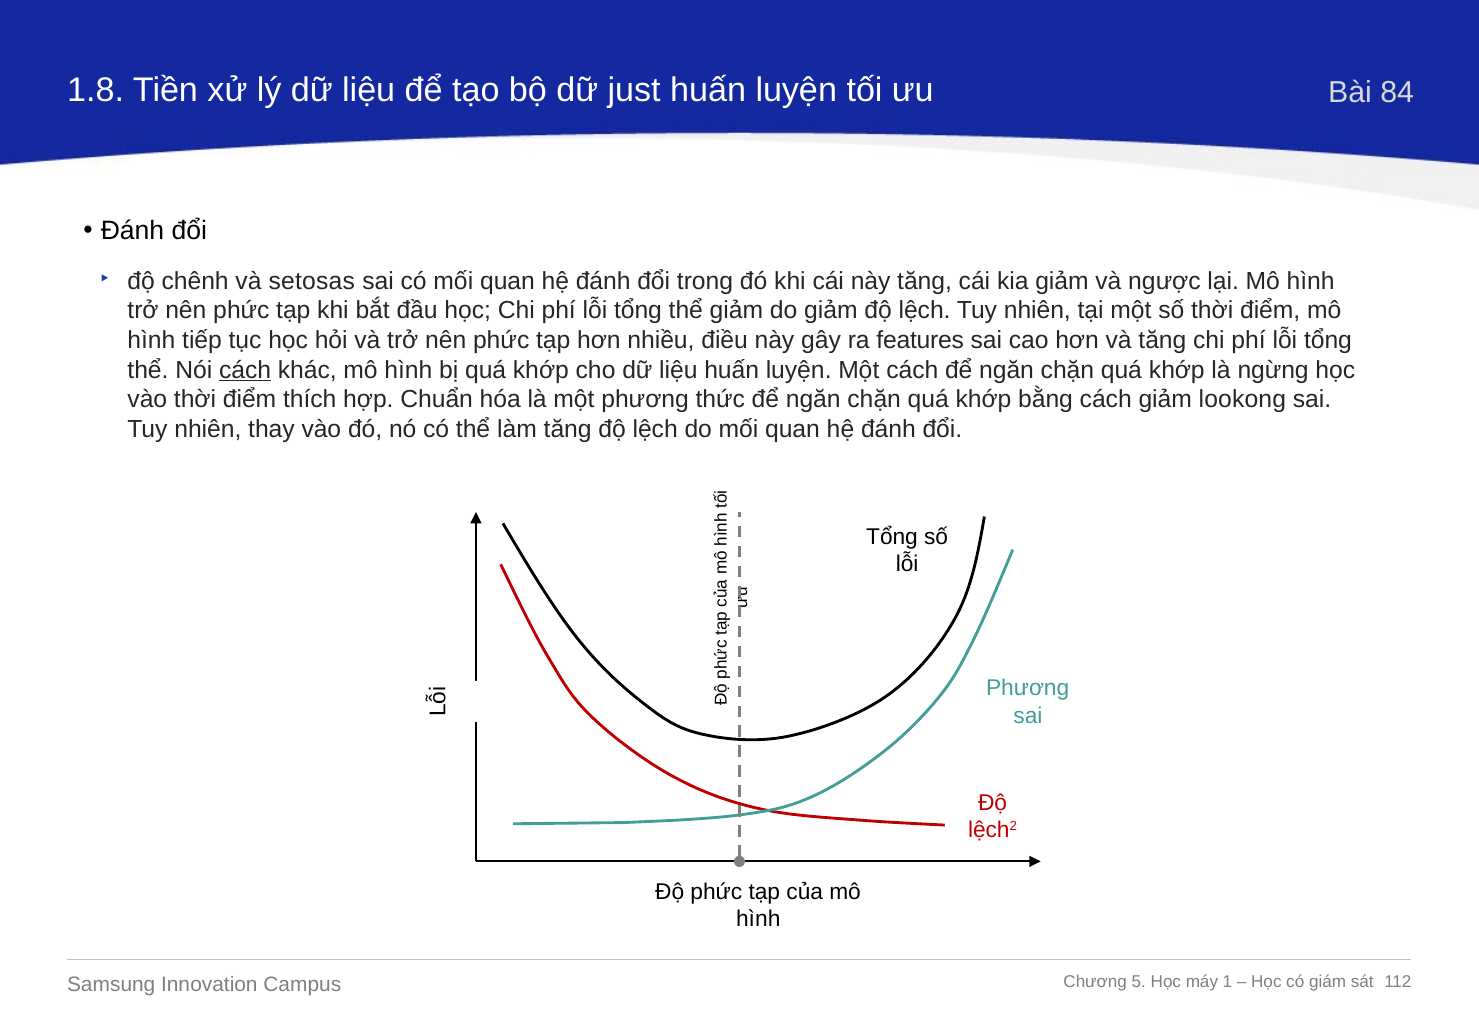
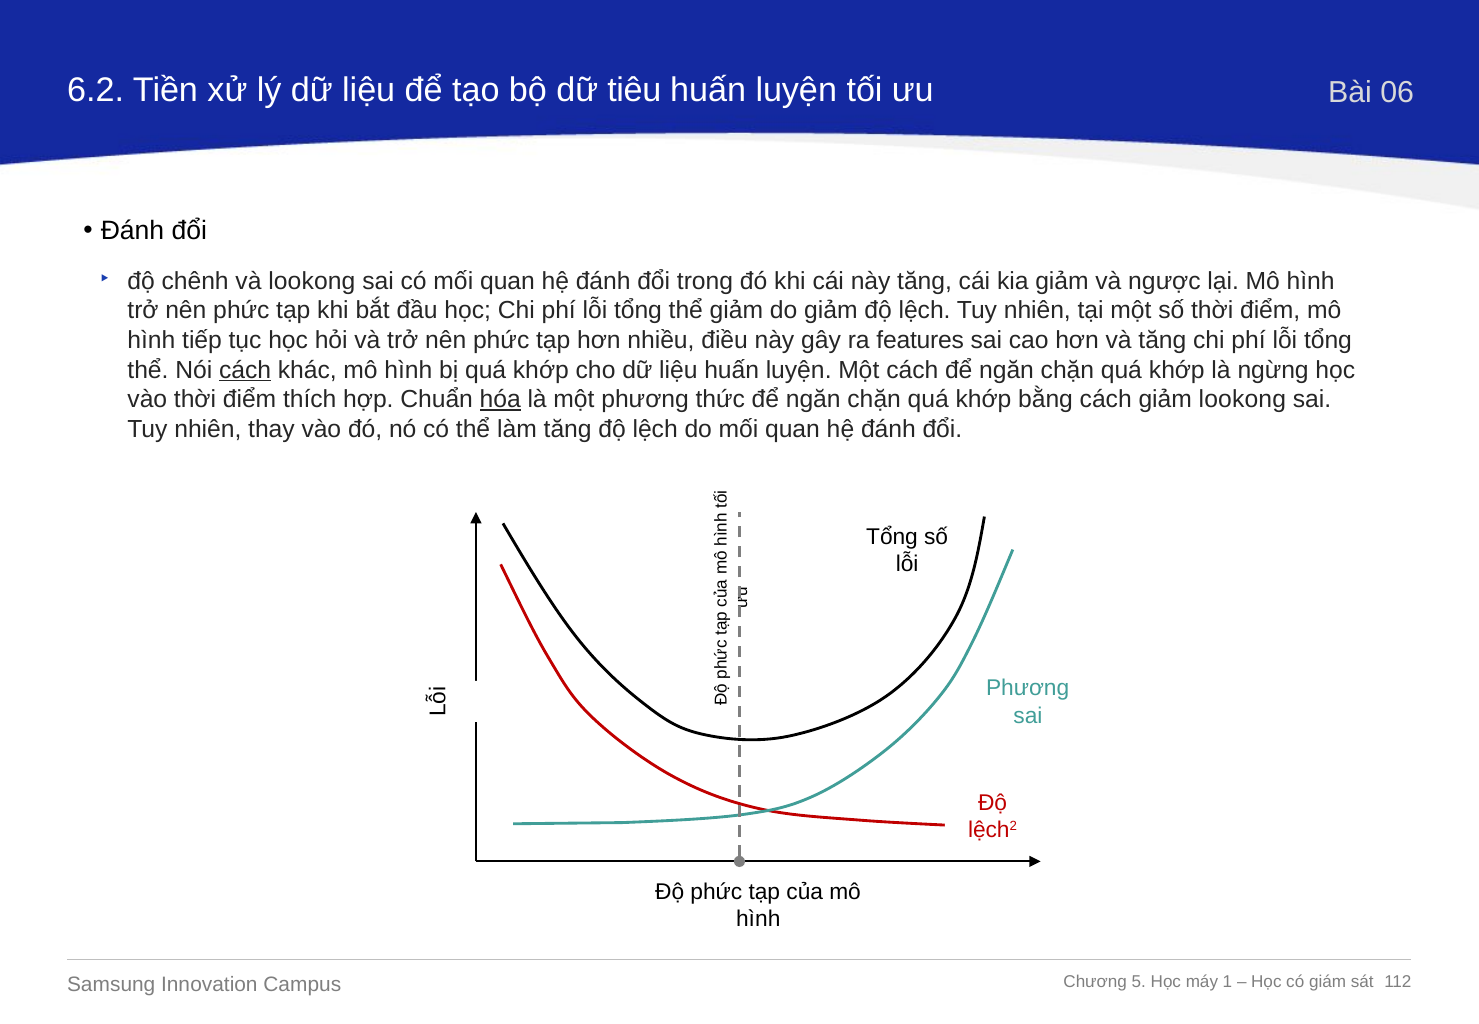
1.8: 1.8 -> 6.2 (96, 90)
just: just -> tiêu (634, 90)
84: 84 -> 06 (1397, 92)
và setosas: setosas -> lookong (312, 281)
hóa underline: none -> present (500, 400)
